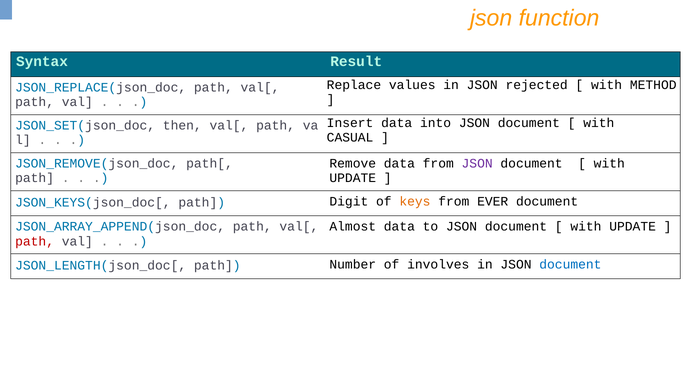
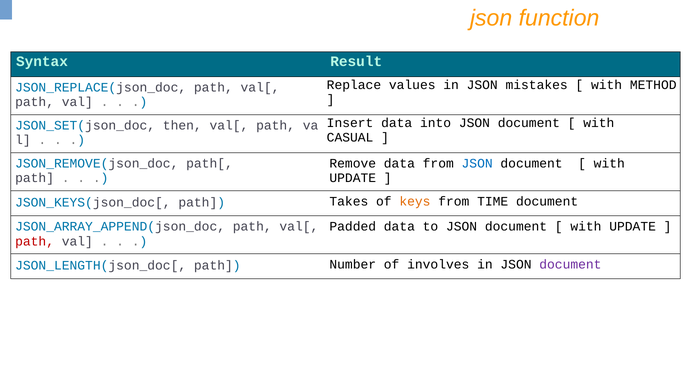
rejected: rejected -> mistakes (537, 85)
JSON colour: purple -> blue (477, 163)
Digit: Digit -> Takes (349, 201)
EVER: EVER -> TIME (493, 201)
Almost: Almost -> Padded (353, 226)
document colour: blue -> purple (570, 264)
